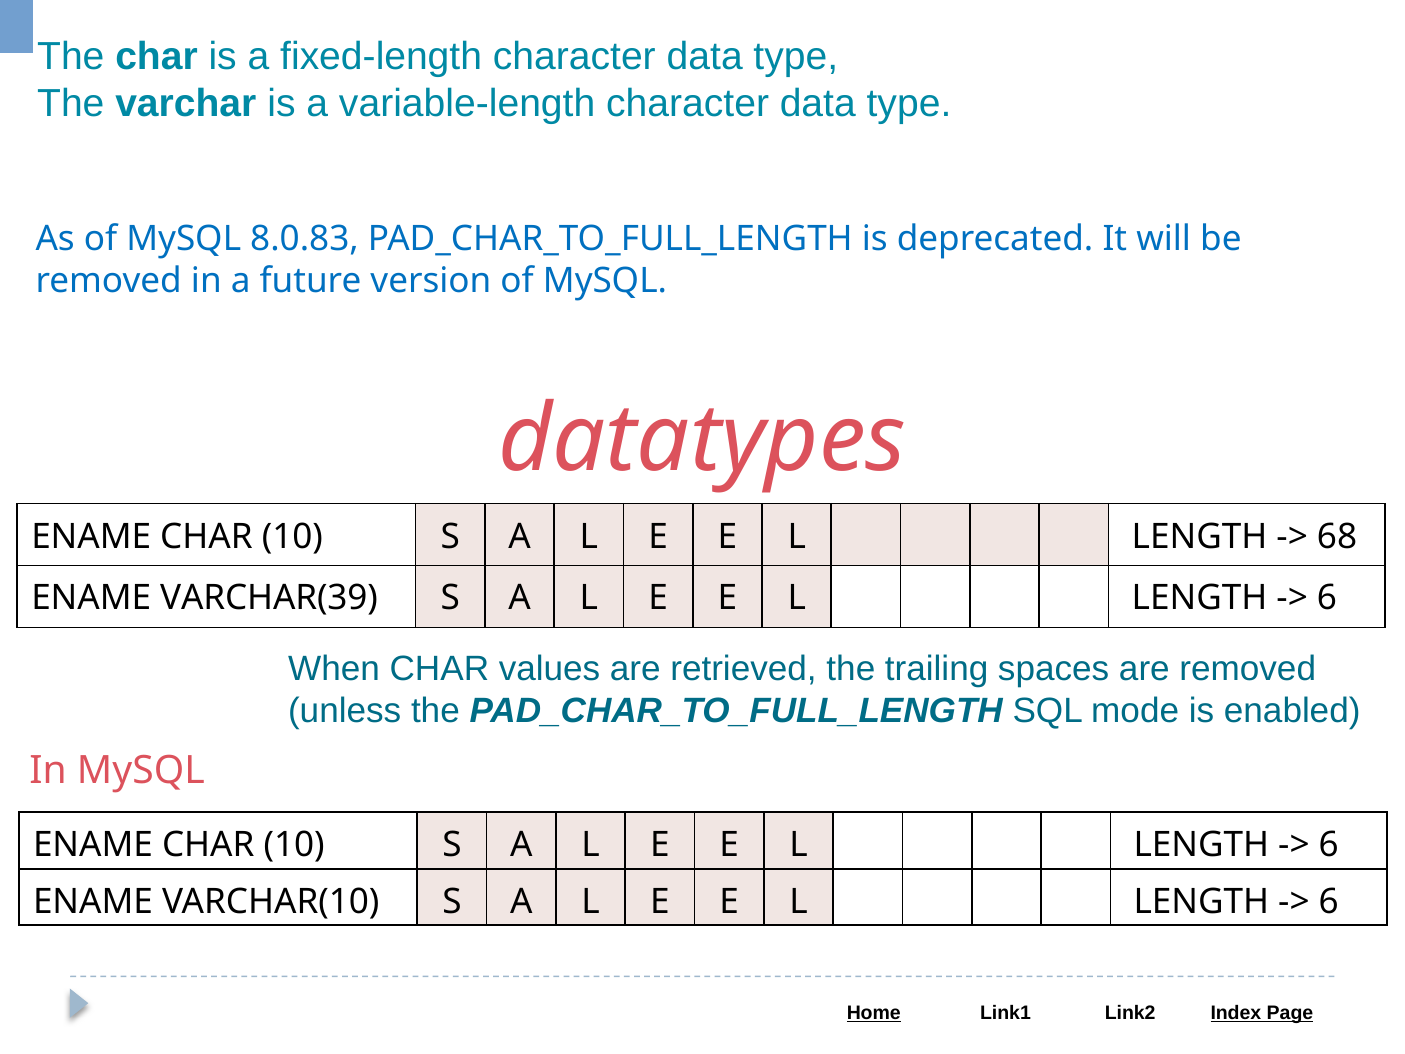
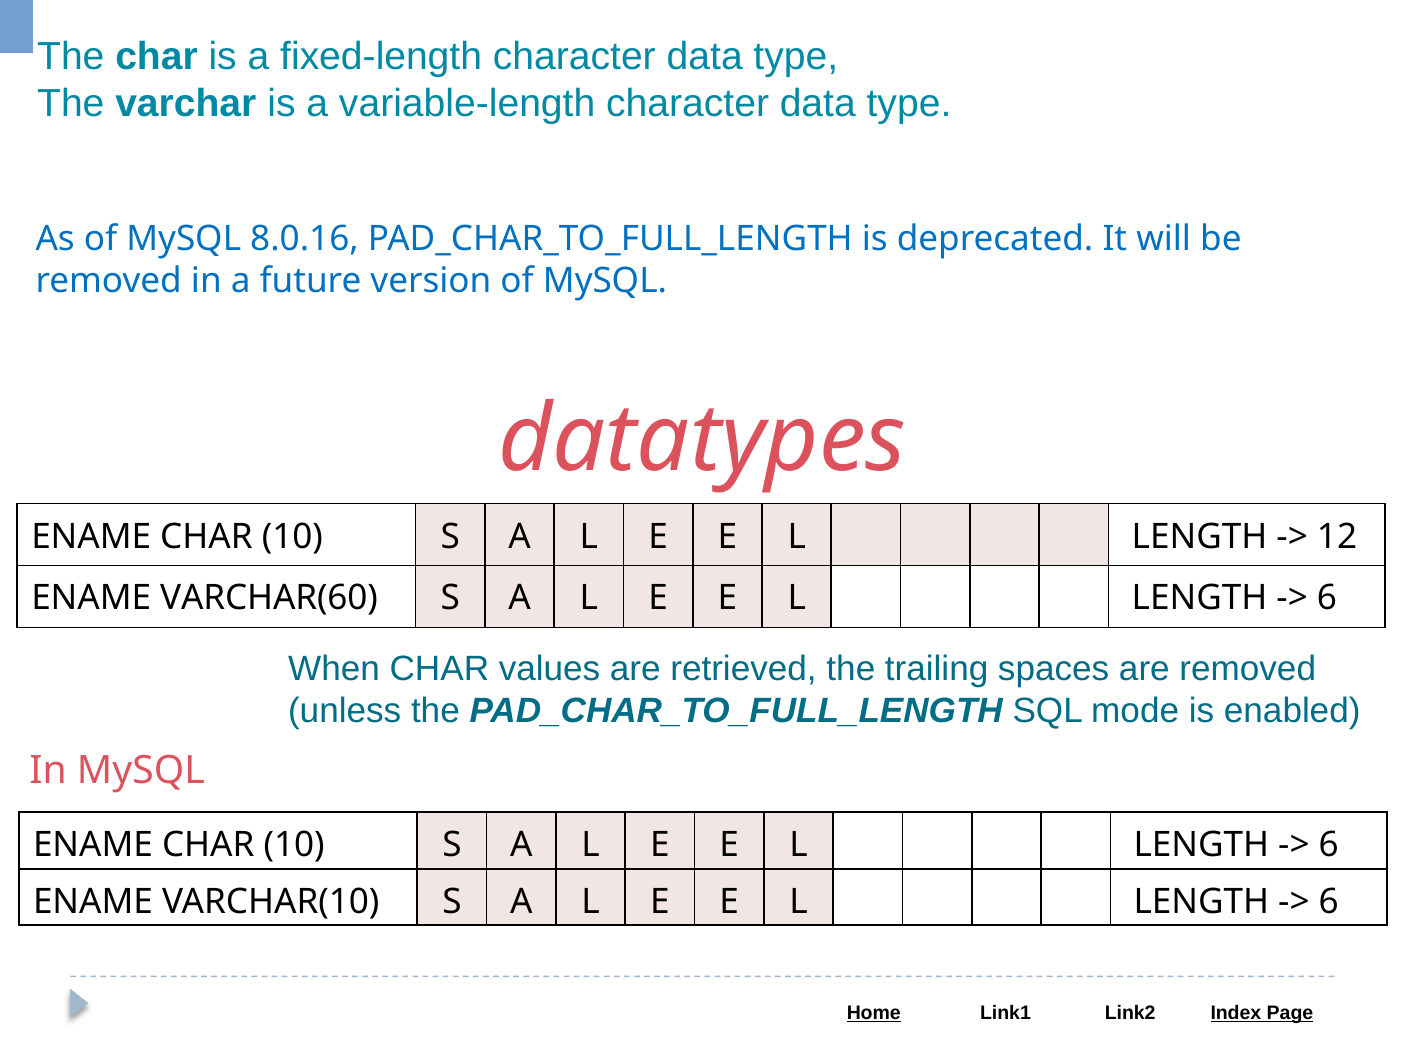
8.0.83: 8.0.83 -> 8.0.16 (305, 238)
68: 68 -> 12 (1337, 536)
VARCHAR(39: VARCHAR(39 -> VARCHAR(60 (269, 598)
